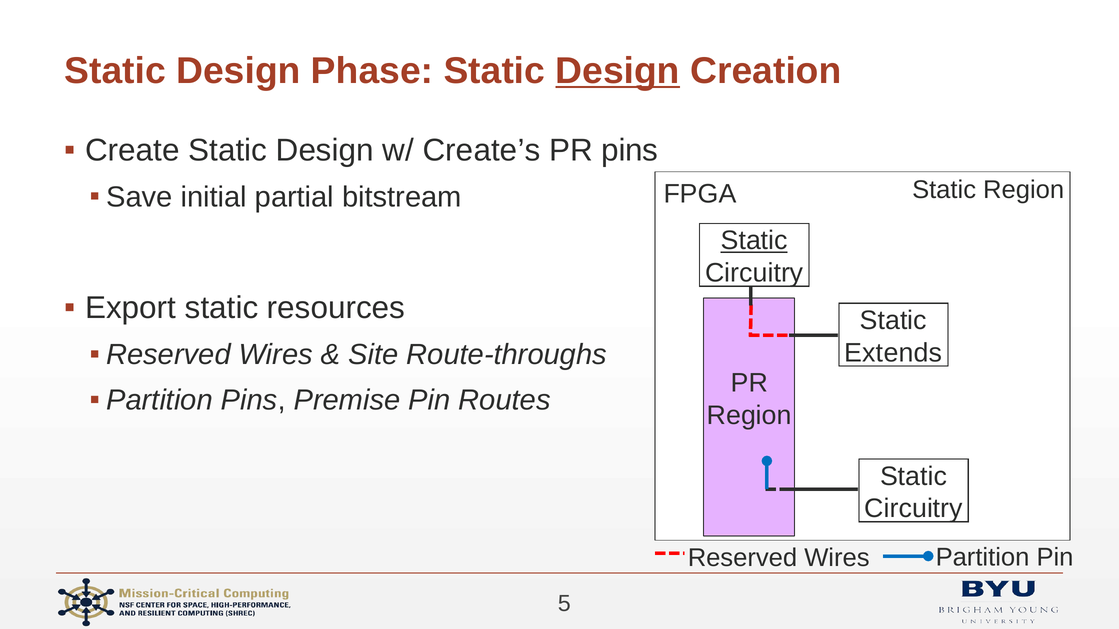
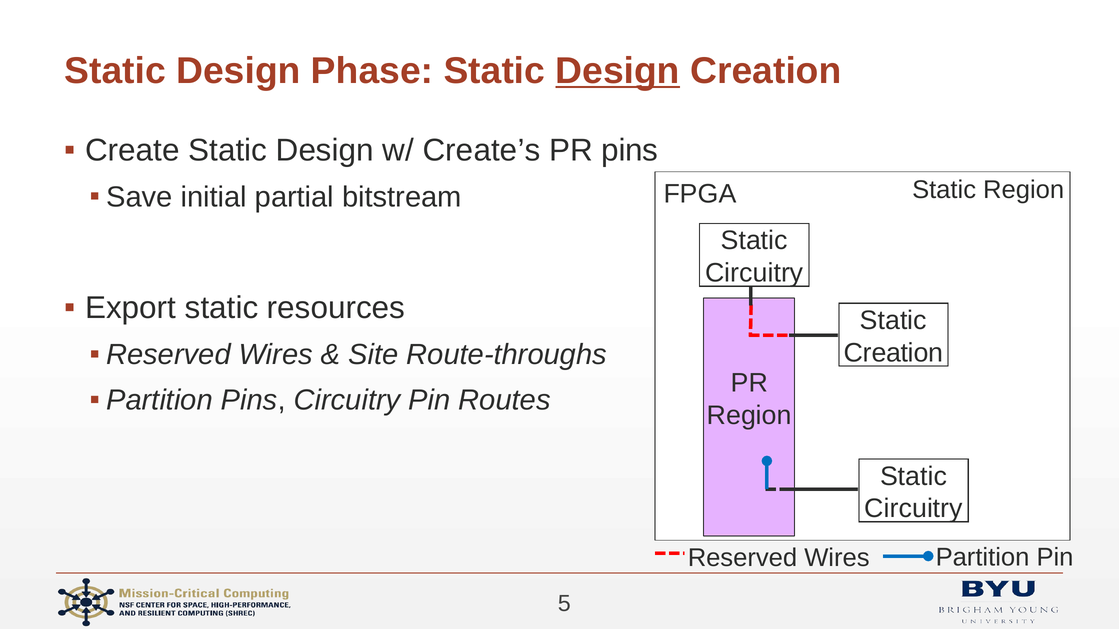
Static underline: present -> none (754, 241)
Extends: Extends -> Creation (893, 353)
Pins Premise: Premise -> Circuitry (347, 400)
